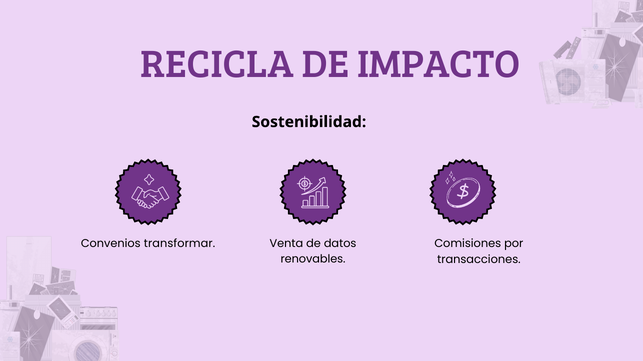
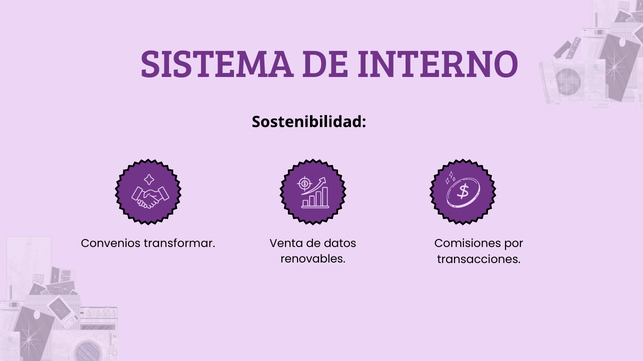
RECICLA: RECICLA -> SISTEMA (217, 64)
IMPACTO: IMPACTO -> INTERNO (438, 64)
